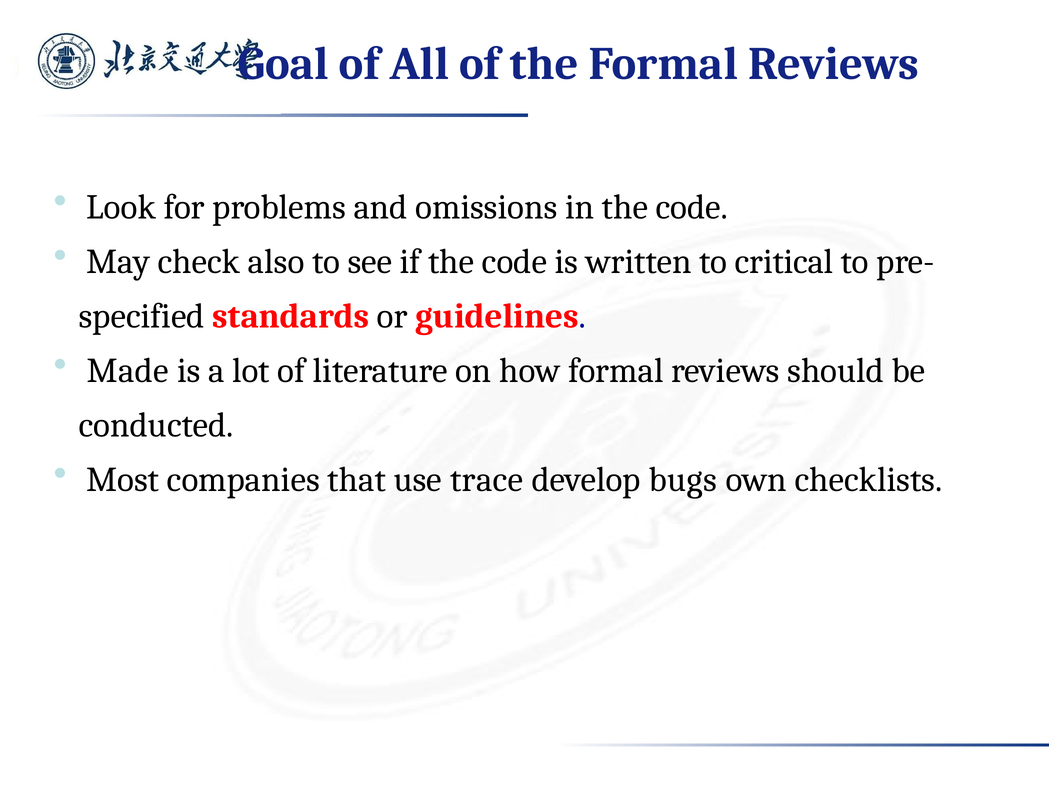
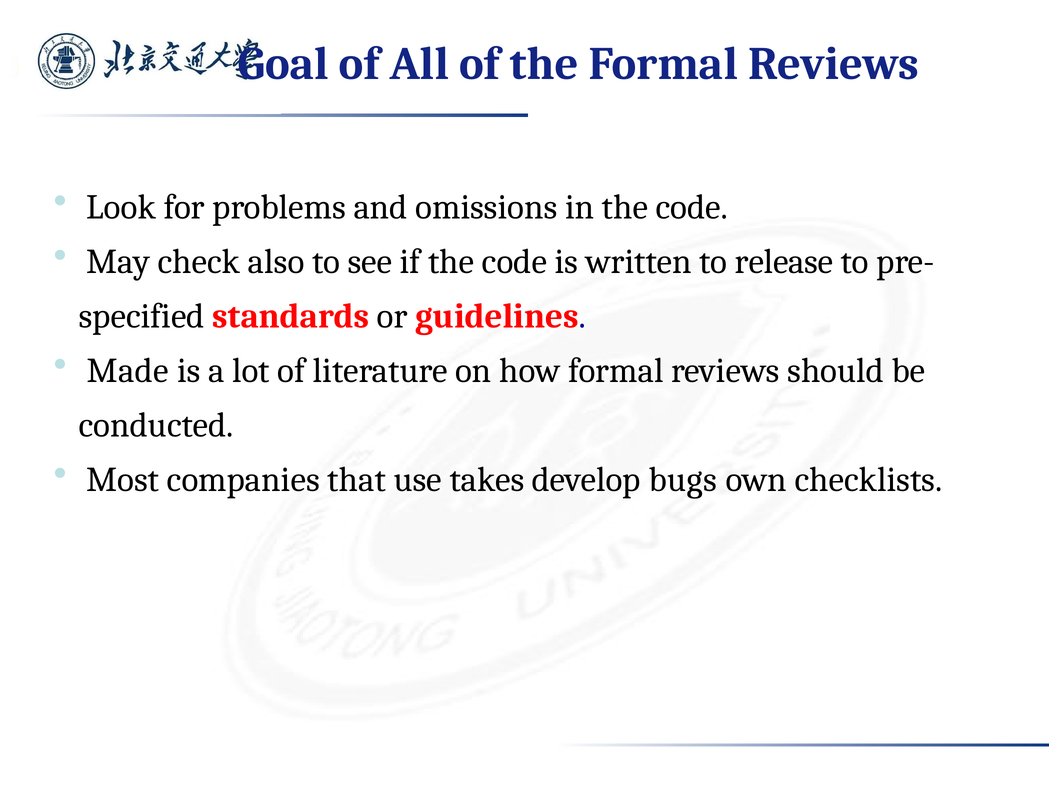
critical: critical -> release (784, 262)
trace: trace -> takes (487, 480)
